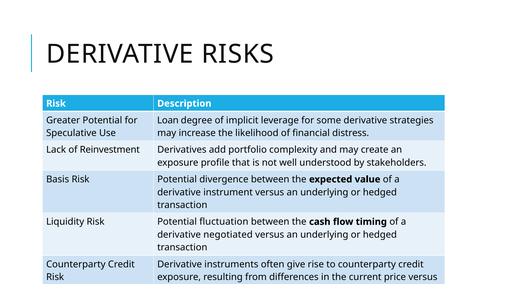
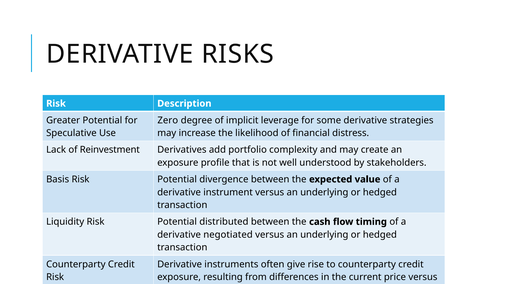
Loan: Loan -> Zero (168, 120)
fluctuation: fluctuation -> distributed (224, 222)
